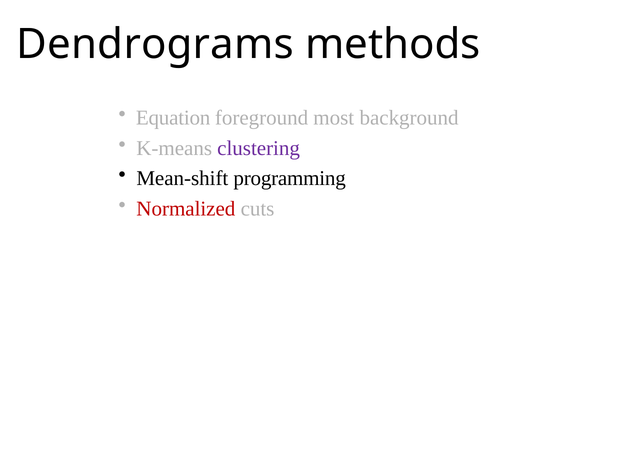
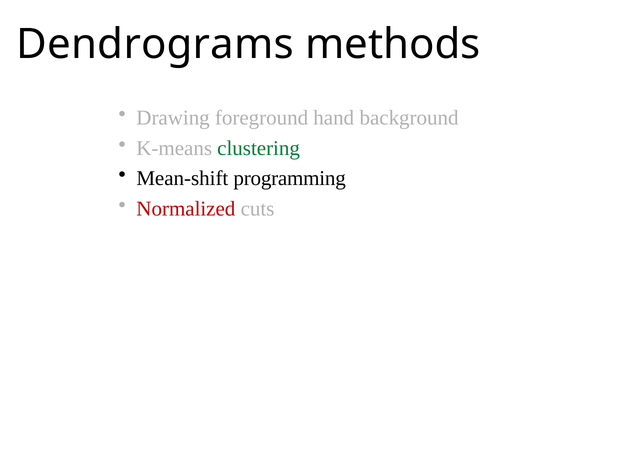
Equation: Equation -> Drawing (173, 118)
most: most -> hand (334, 118)
clustering colour: purple -> green (259, 148)
